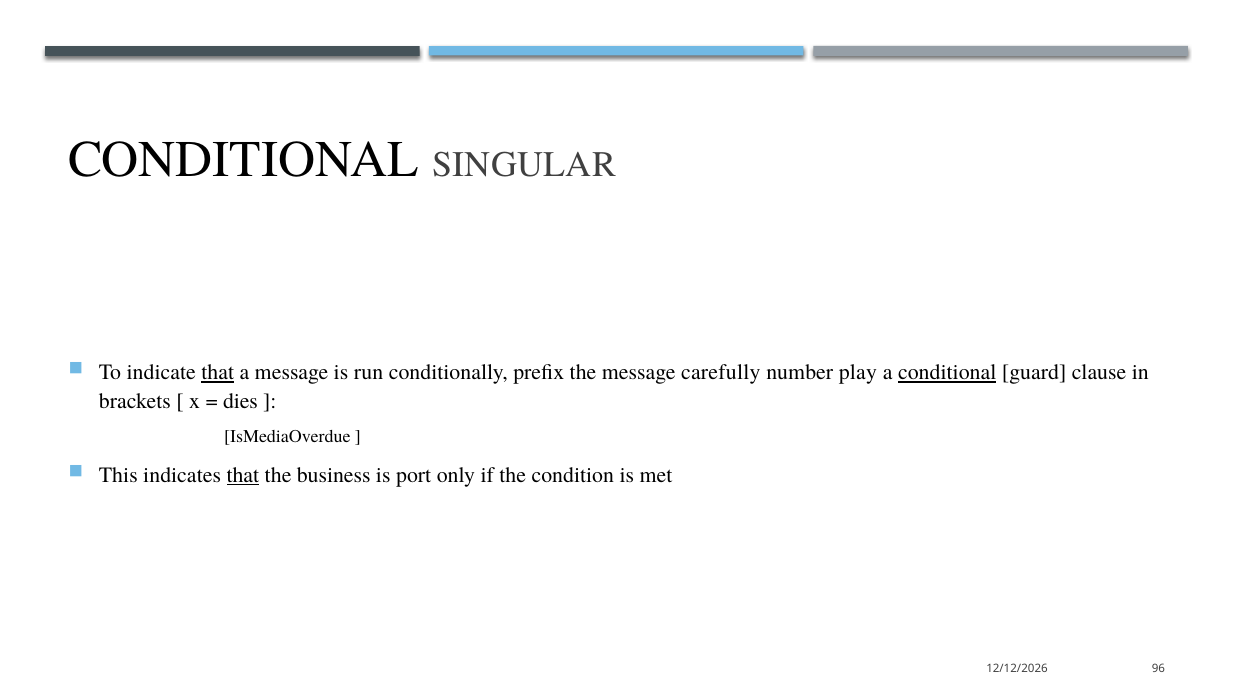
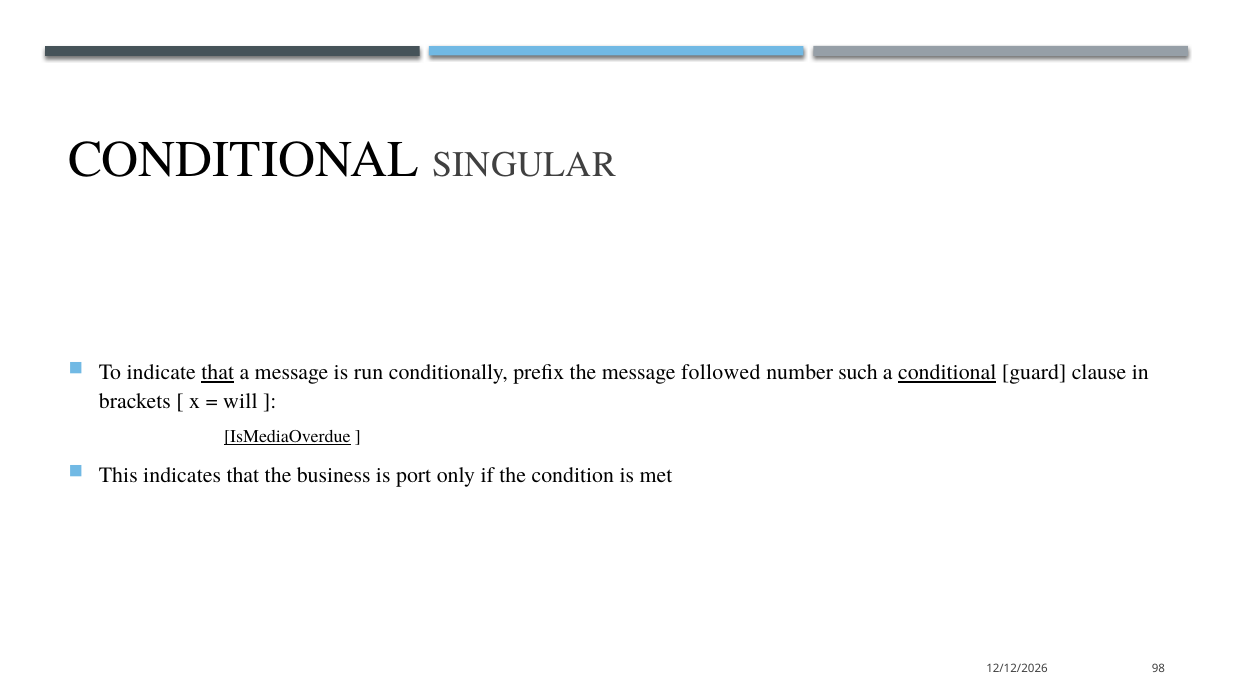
carefully: carefully -> followed (721, 372)
play: play -> such (858, 372)
dies: dies -> will (240, 401)
IsMediaOverdue underline: none -> present (287, 436)
that underline: present -> none (243, 475)
96: 96 -> 98 (1158, 668)
